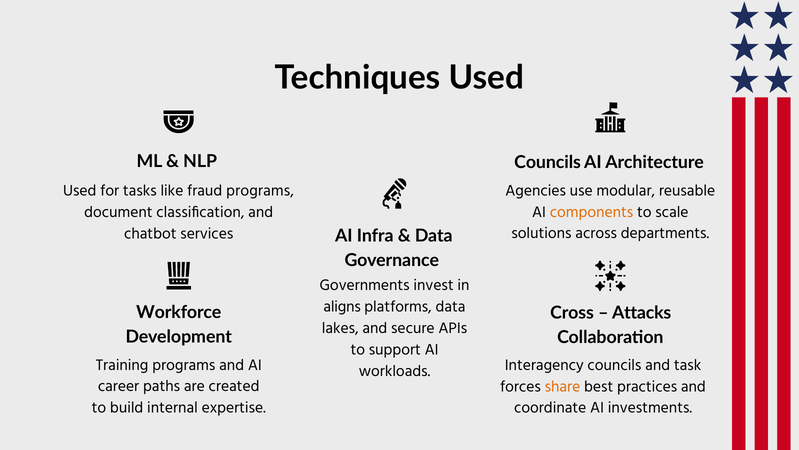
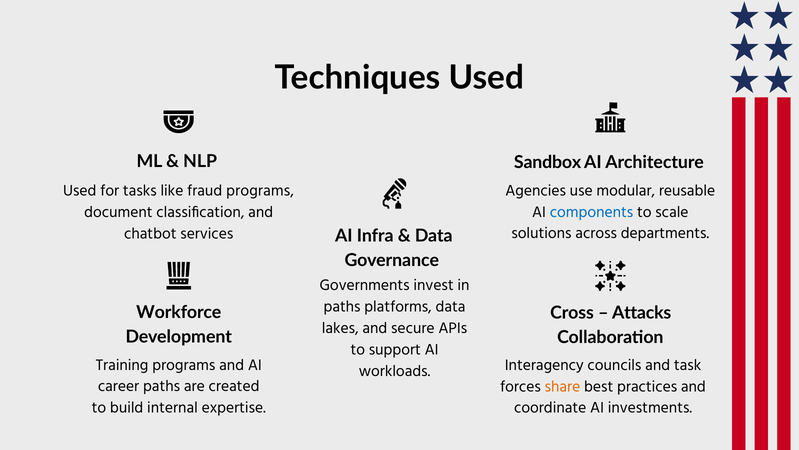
Councils: Councils -> Sandbox (548, 162)
components colour: orange -> blue (592, 212)
aligns: aligns -> paths (342, 306)
